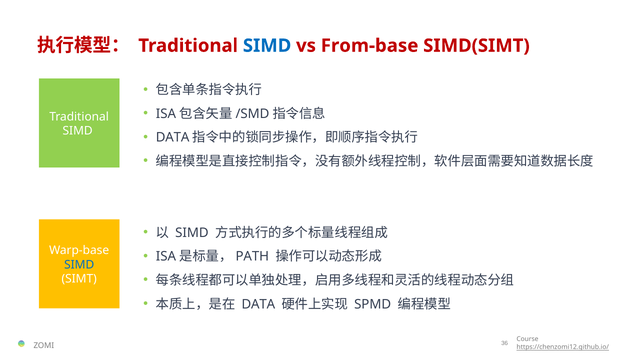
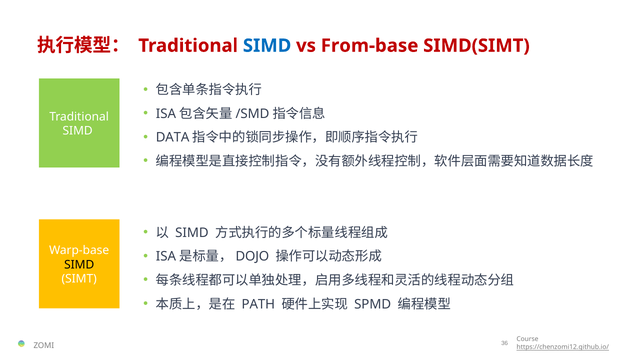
PATH: PATH -> DOJO (252, 257)
SIMD colour: blue -> black (79, 265)
DATA: DATA -> PATH (258, 305)
